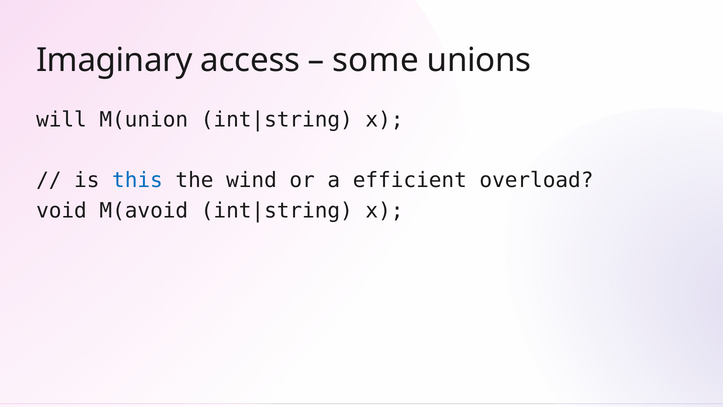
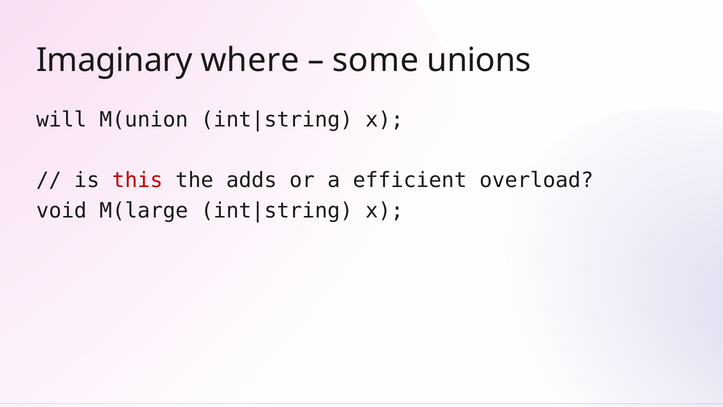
access: access -> where (250, 60)
this colour: blue -> red (137, 180)
wind: wind -> adds (252, 180)
M(avoid: M(avoid -> M(large (144, 210)
